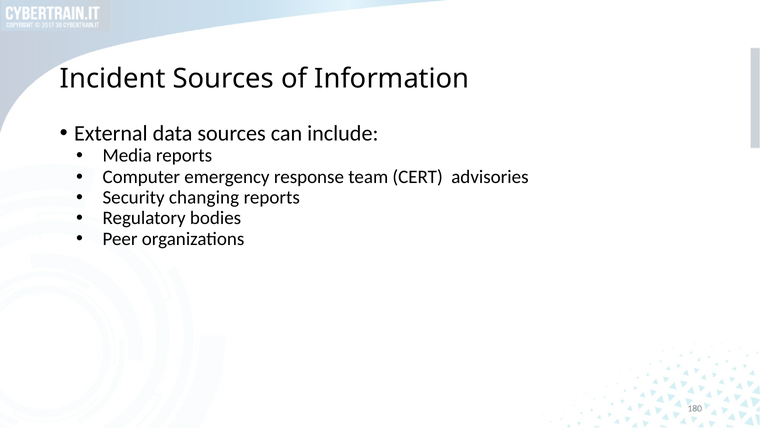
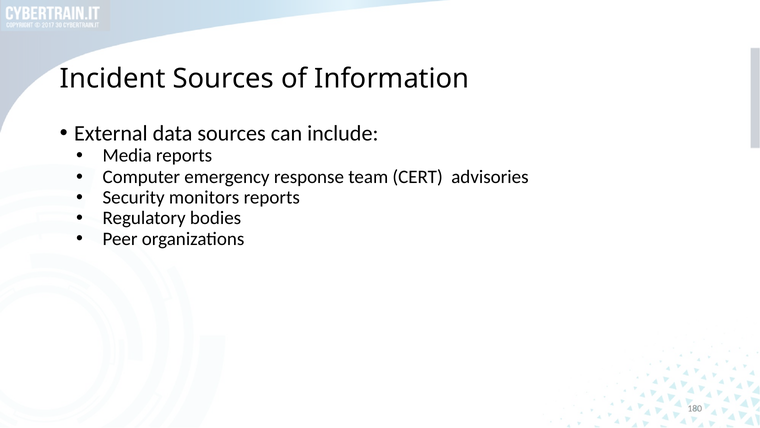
changing: changing -> monitors (204, 197)
